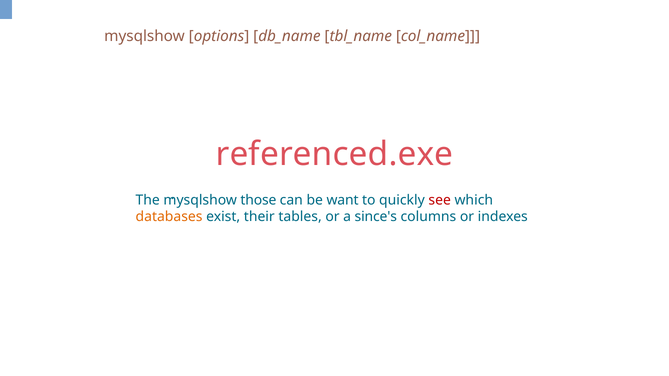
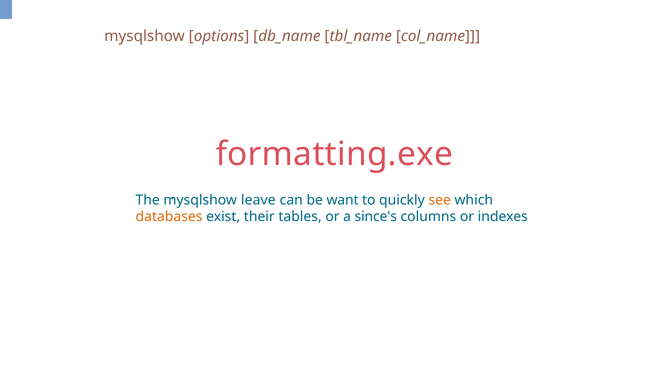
referenced.exe: referenced.exe -> formatting.exe (334, 154)
those: those -> leave (258, 200)
see colour: red -> orange (440, 200)
